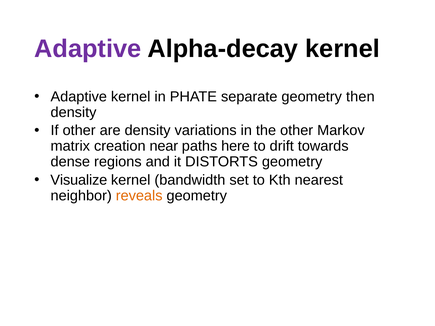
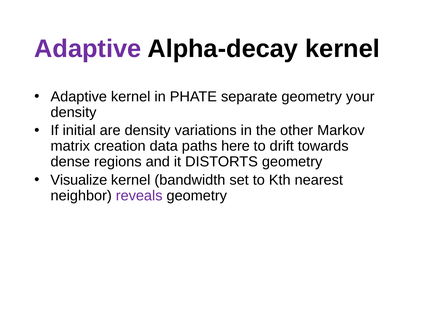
then: then -> your (360, 97)
If other: other -> initial (79, 131)
near: near -> data (164, 146)
reveals colour: orange -> purple (139, 196)
